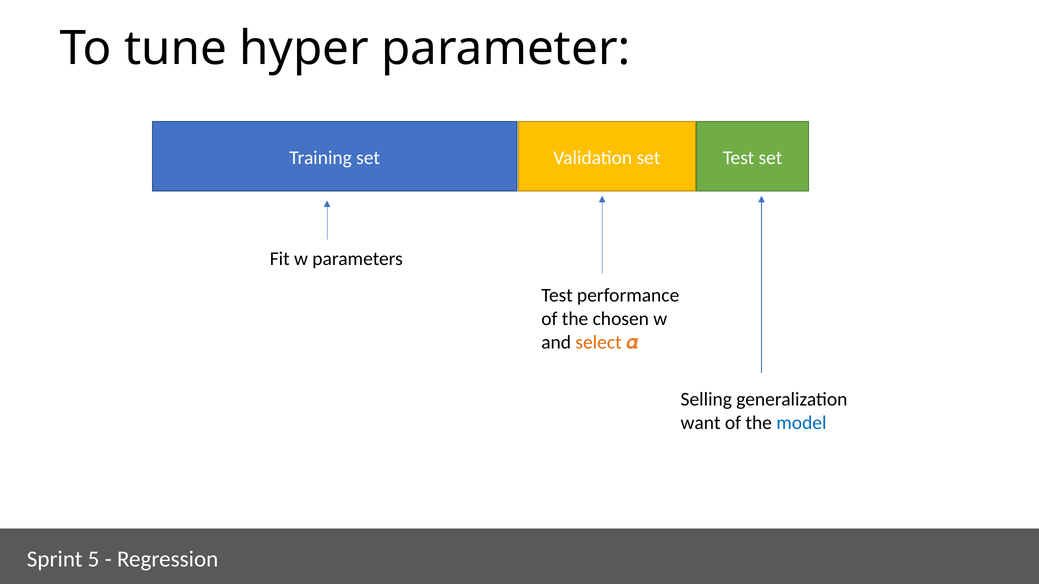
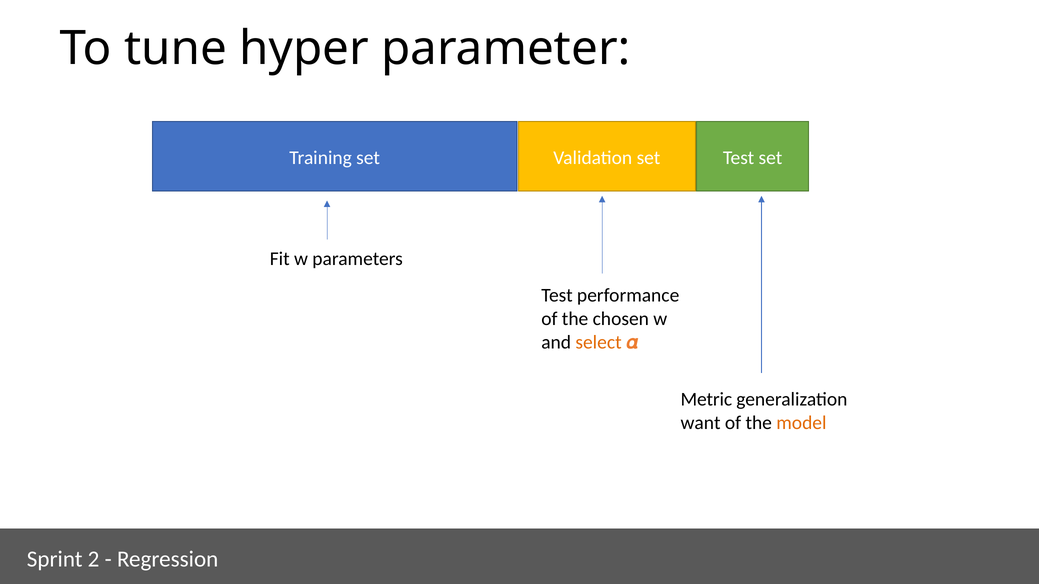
Selling: Selling -> Metric (706, 400)
model colour: blue -> orange (801, 423)
5: 5 -> 2 (94, 559)
